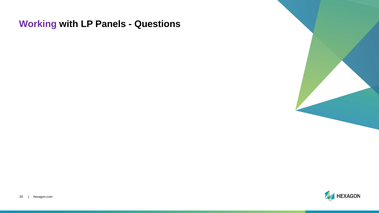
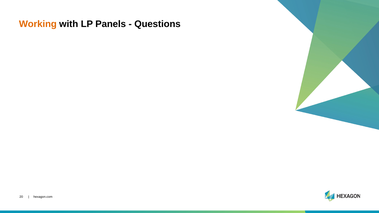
Working colour: purple -> orange (38, 24)
